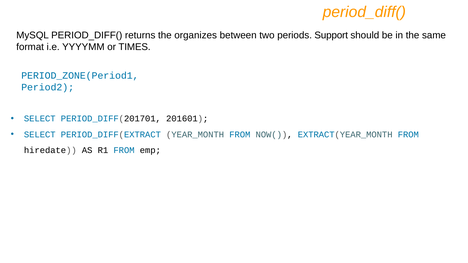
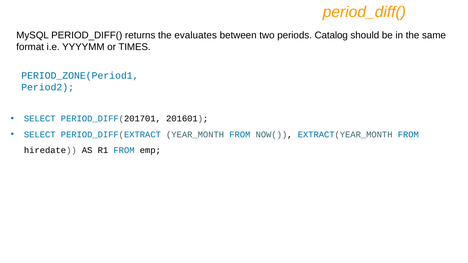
organizes: organizes -> evaluates (196, 35)
Support: Support -> Catalog (331, 35)
